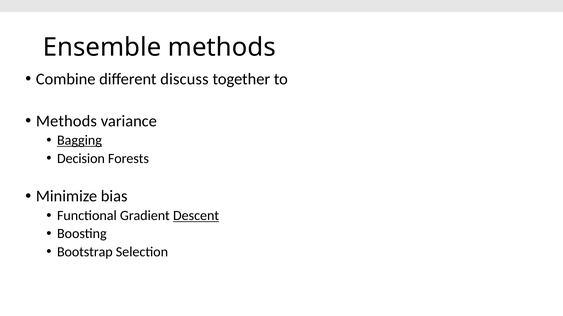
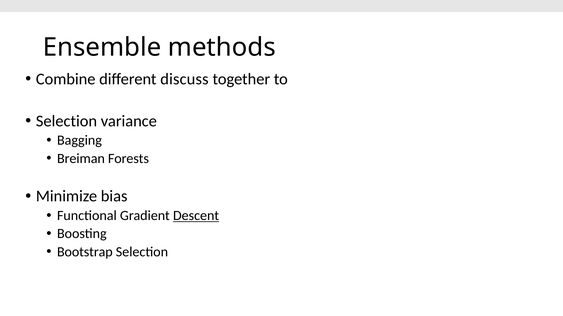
Methods: Methods -> Selection (66, 121)
Bagging underline: present -> none (79, 141)
Decision: Decision -> Breiman (81, 159)
